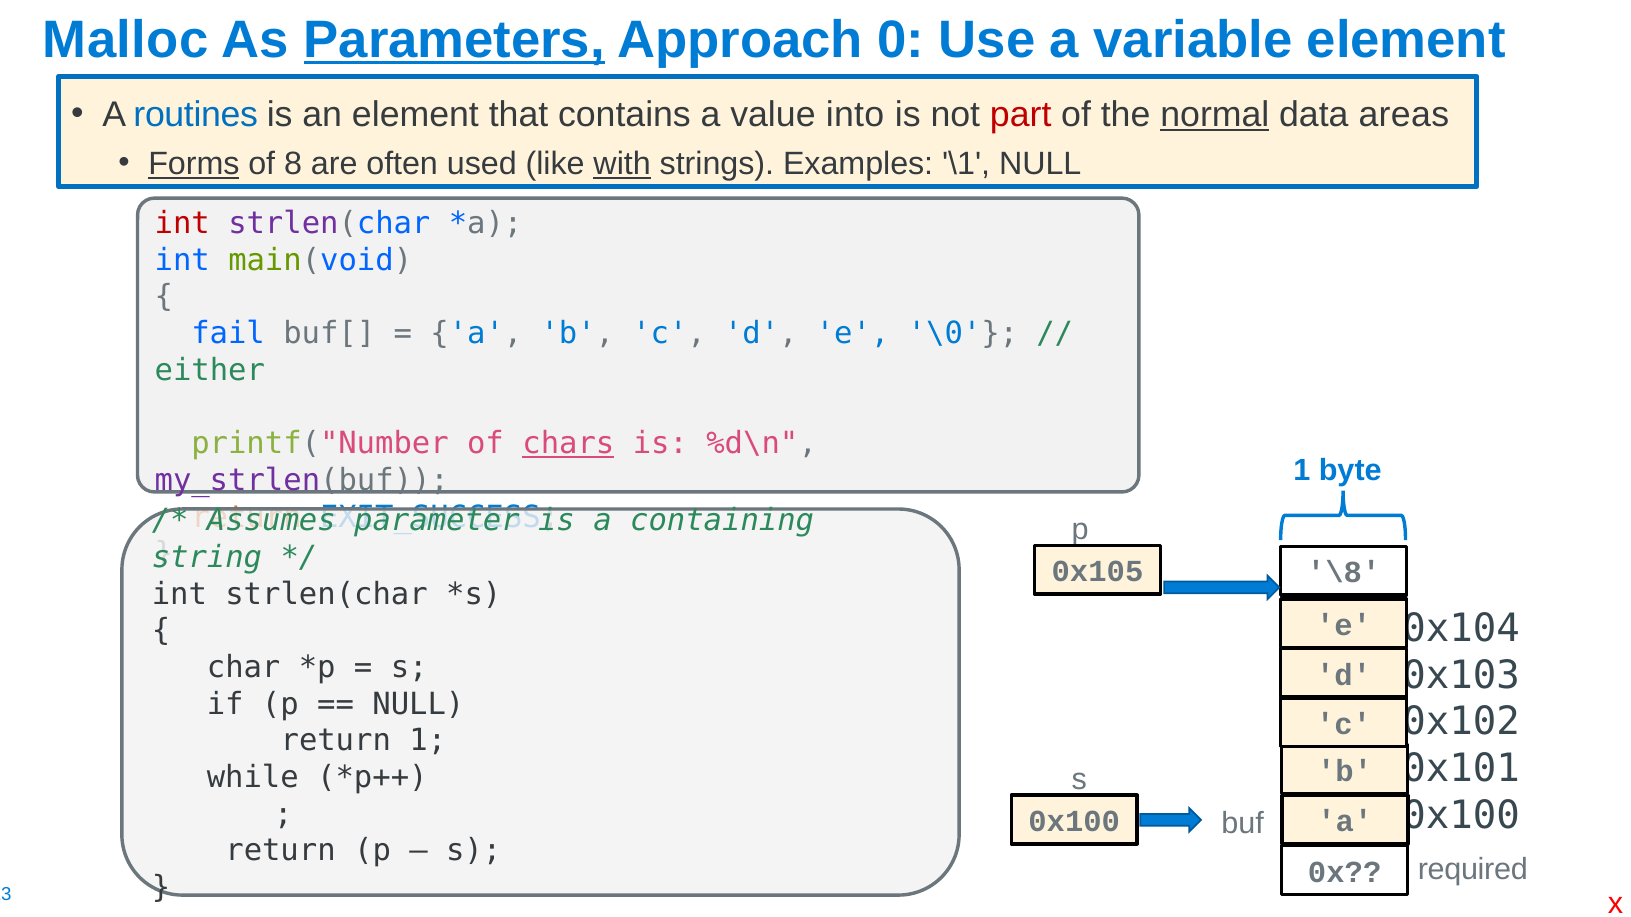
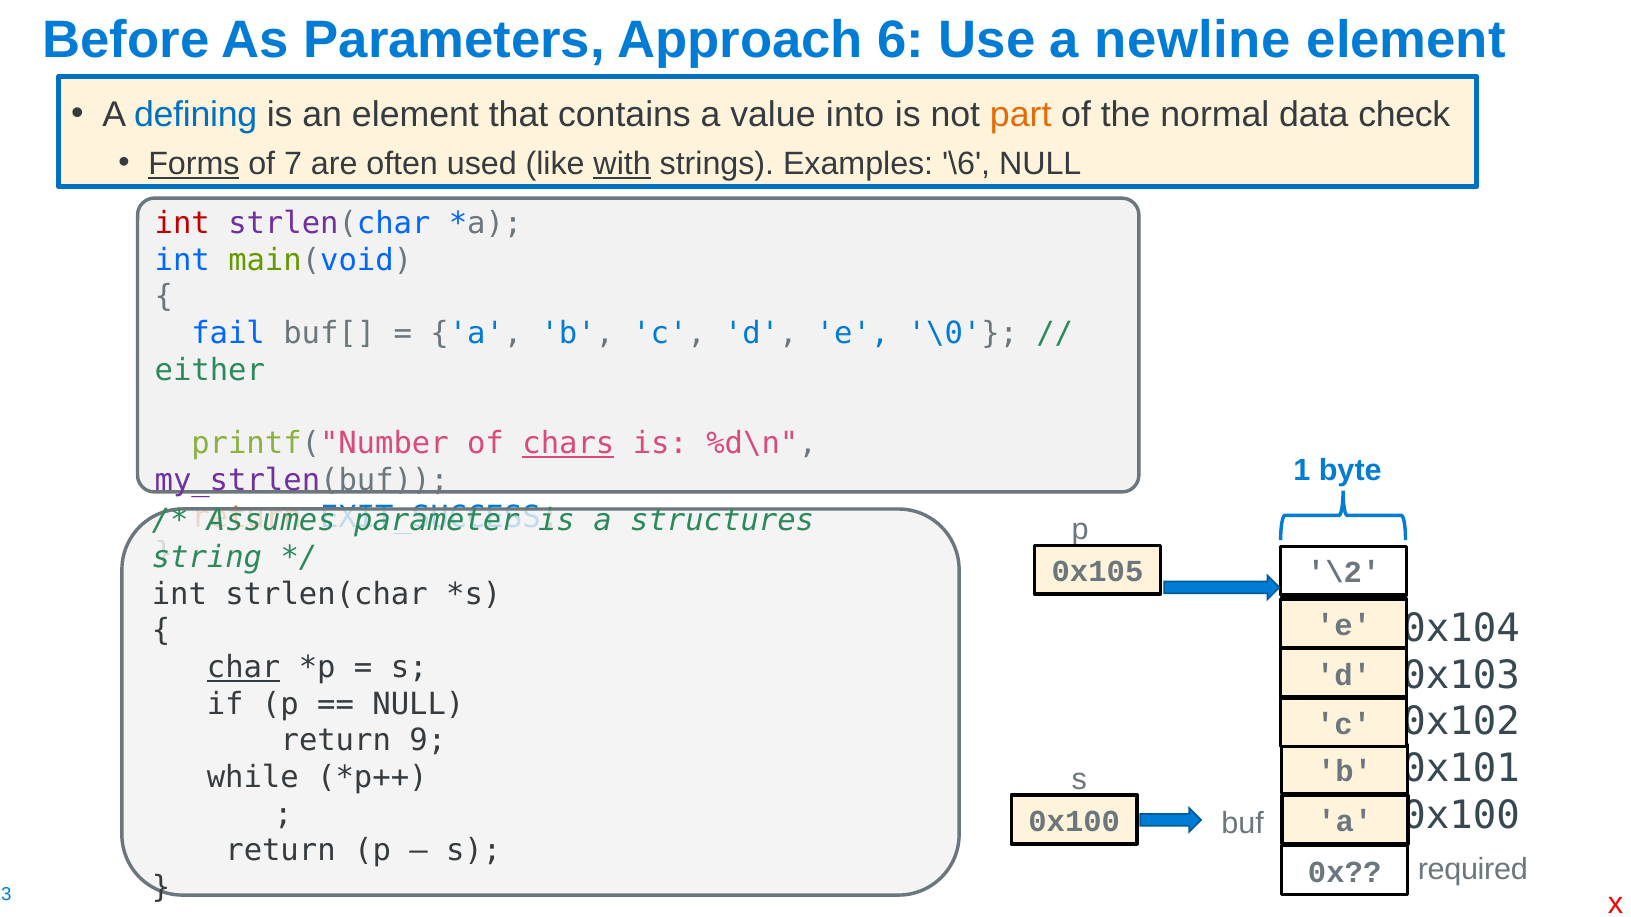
Malloc: Malloc -> Before (126, 40)
Parameters underline: present -> none (454, 40)
0: 0 -> 6 (901, 40)
variable: variable -> newline (1193, 40)
routines: routines -> defining (196, 115)
part colour: red -> orange (1021, 115)
normal underline: present -> none (1215, 115)
areas: areas -> check (1404, 115)
8: 8 -> 7 (293, 164)
\1: \1 -> \6 (966, 164)
containing: containing -> structures (722, 521)
\8: \8 -> \2 (1344, 573)
char underline: none -> present (244, 668)
return 1: 1 -> 9 (428, 741)
